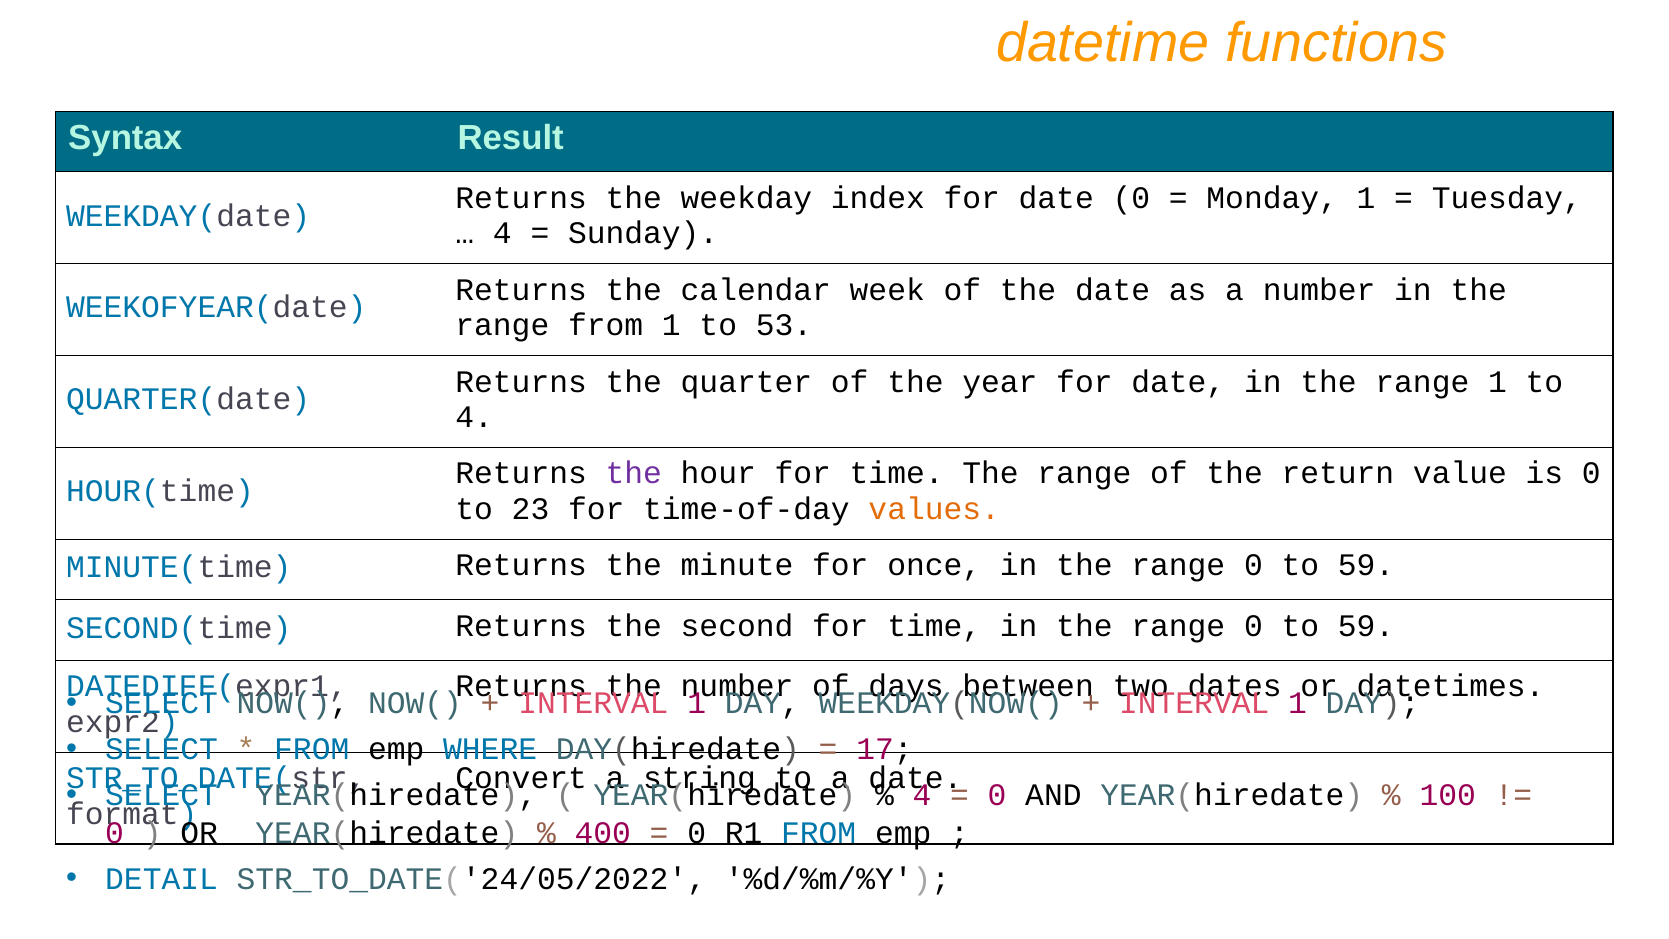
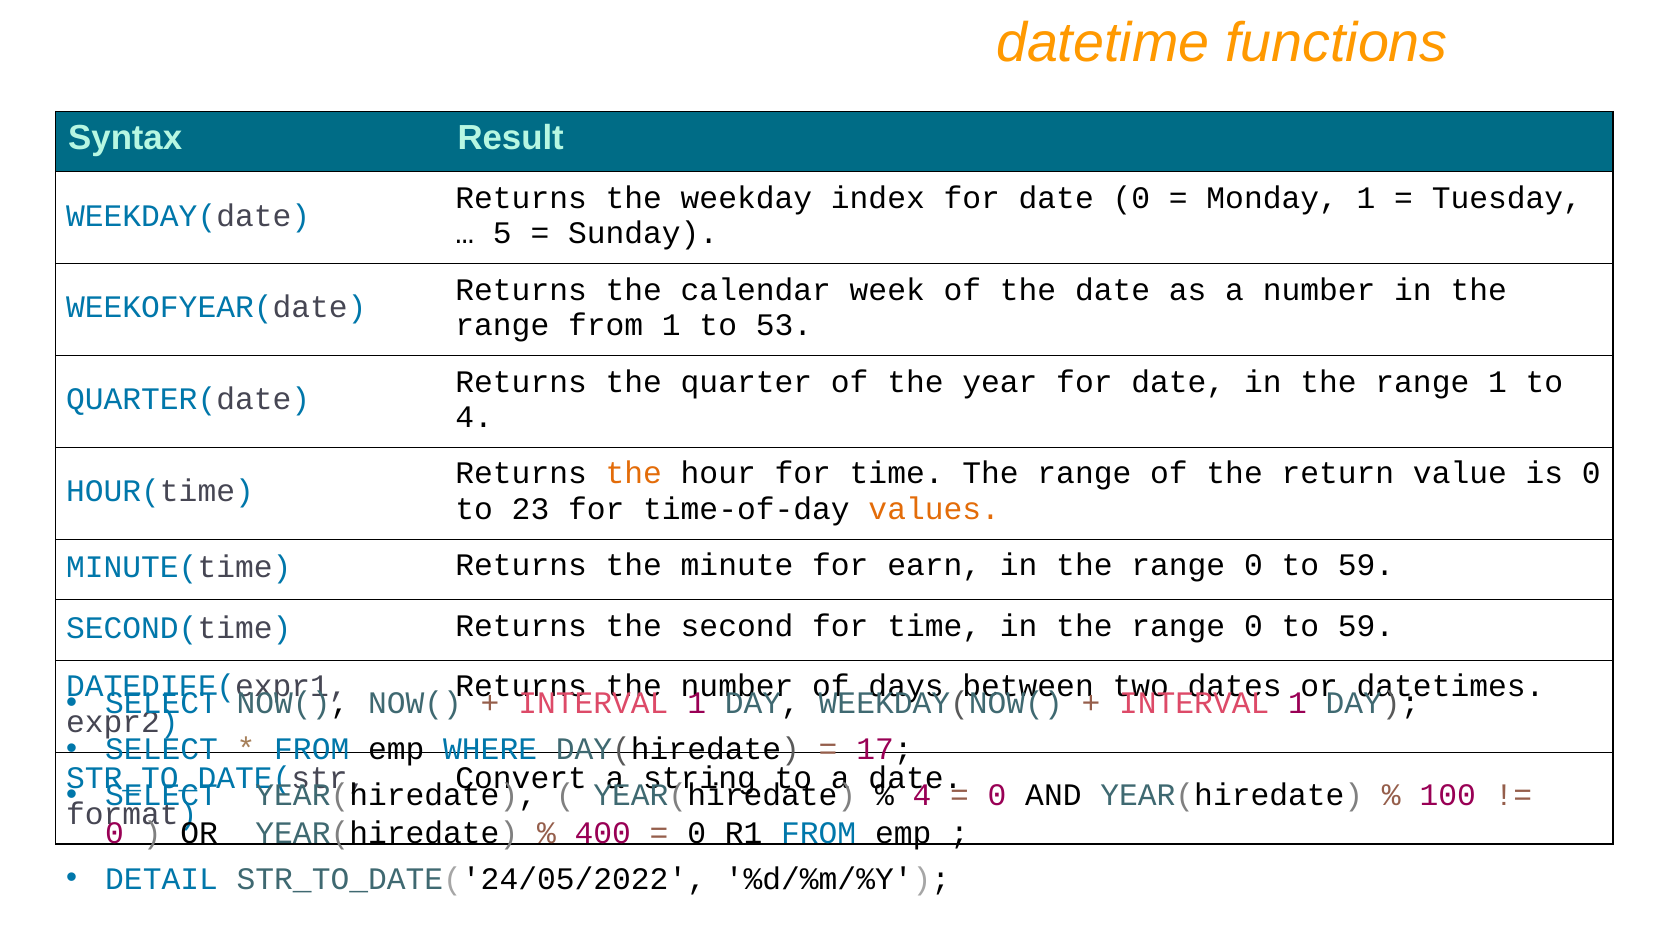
4: 4 -> 5 (502, 234)
the colour: purple -> orange (634, 473)
once: once -> earn (934, 565)
